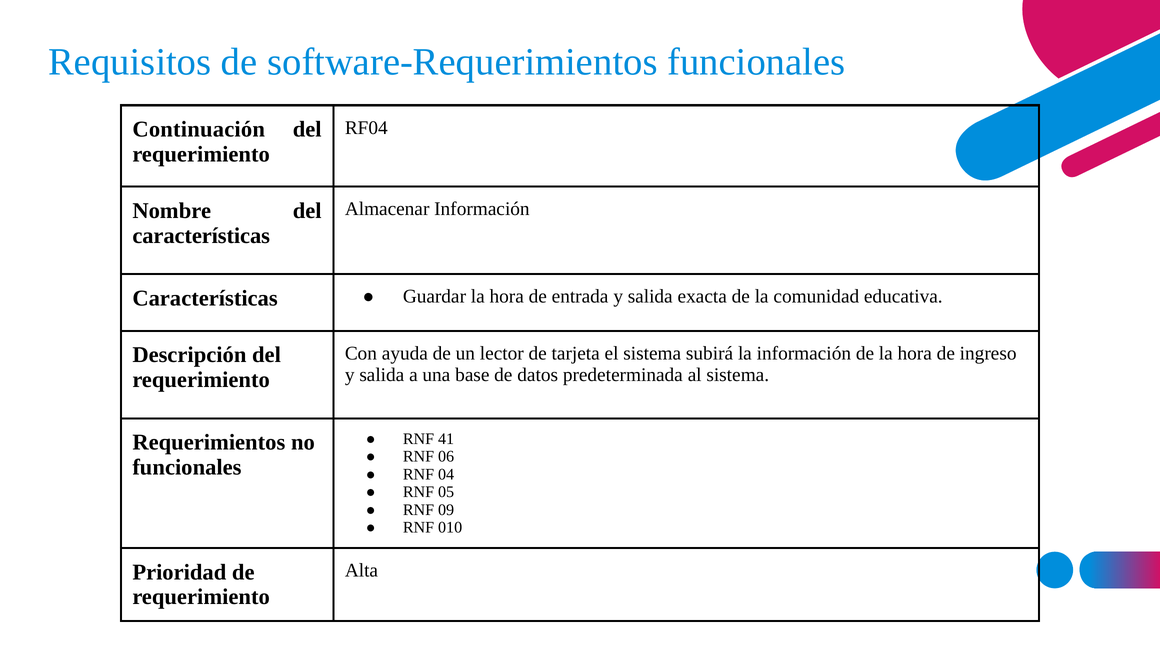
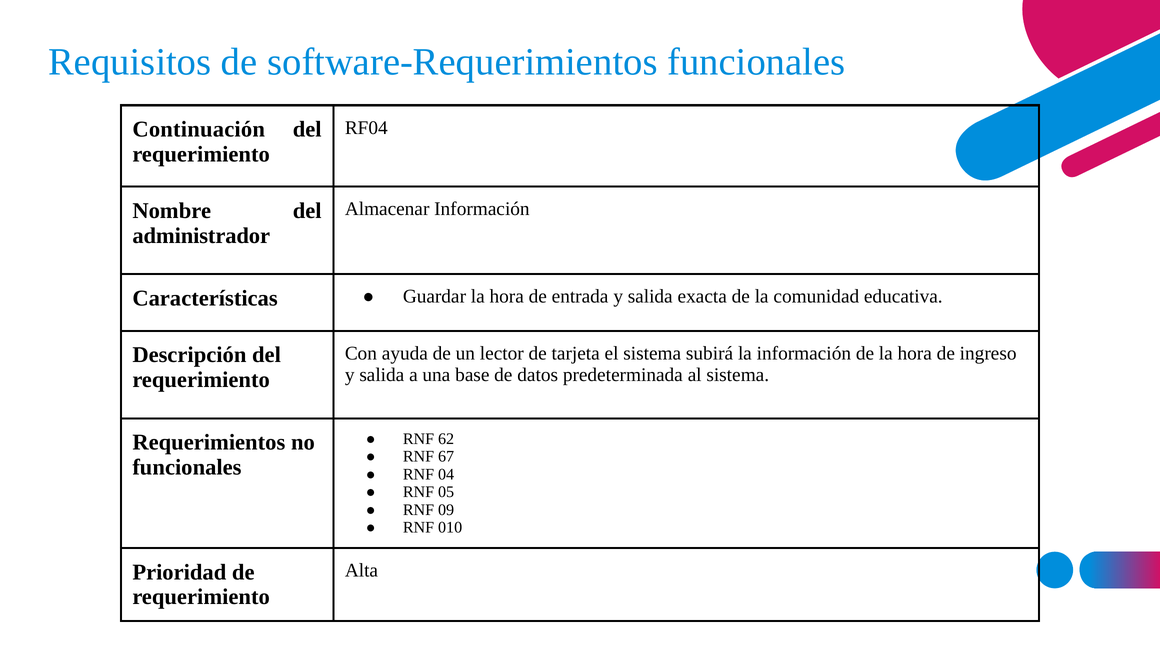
características: características -> administrador (201, 236)
41: 41 -> 62 (446, 439)
06: 06 -> 67 (446, 457)
